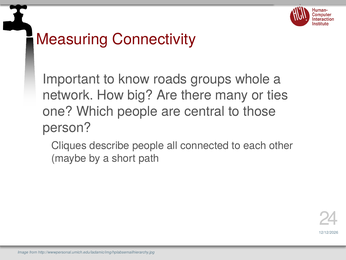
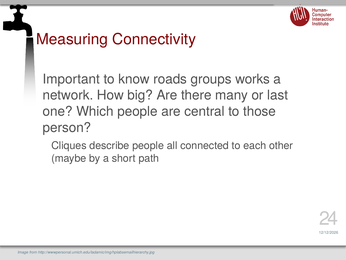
whole: whole -> works (253, 79)
ties: ties -> last (278, 95)
